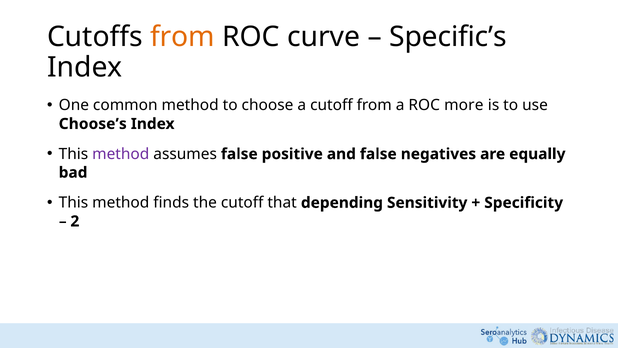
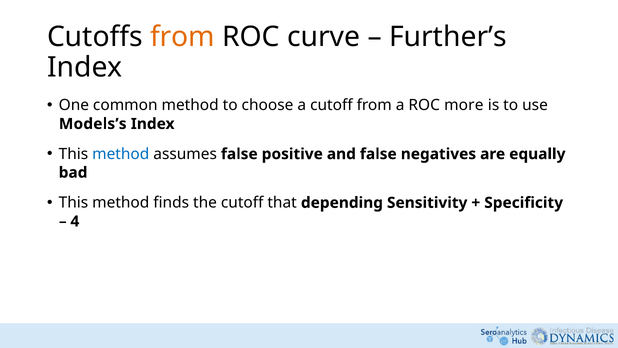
Specific’s: Specific’s -> Further’s (448, 37)
Choose’s: Choose’s -> Models’s (93, 124)
method colour: purple -> blue (121, 154)
2: 2 -> 4 (75, 221)
